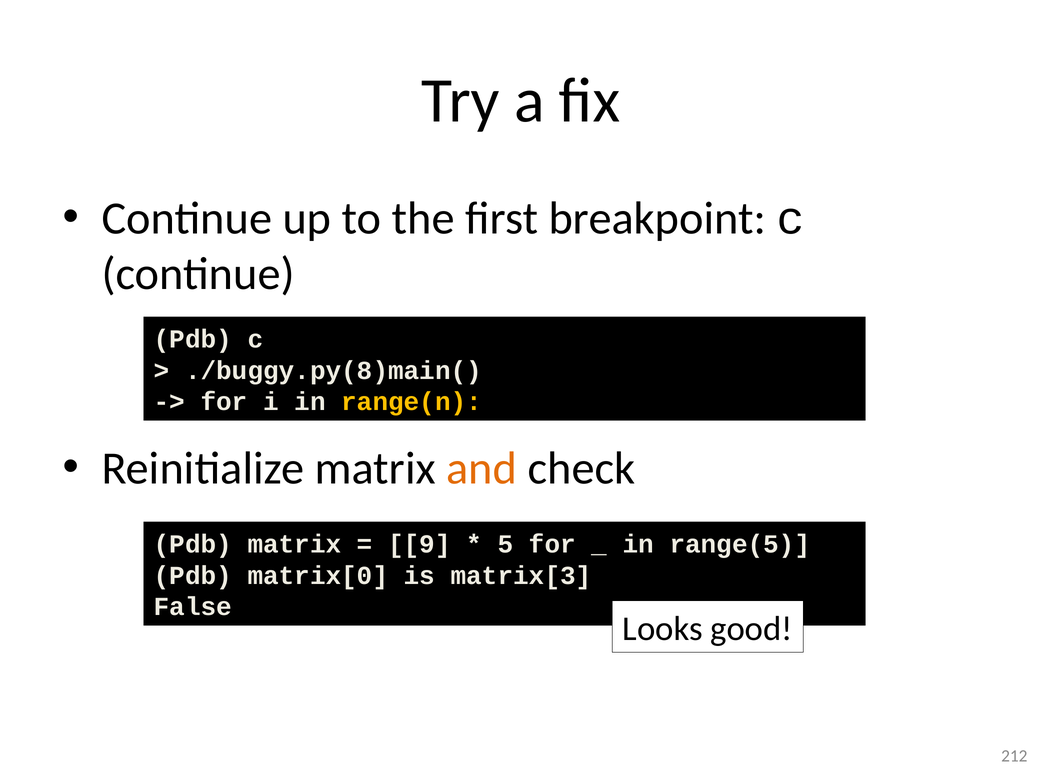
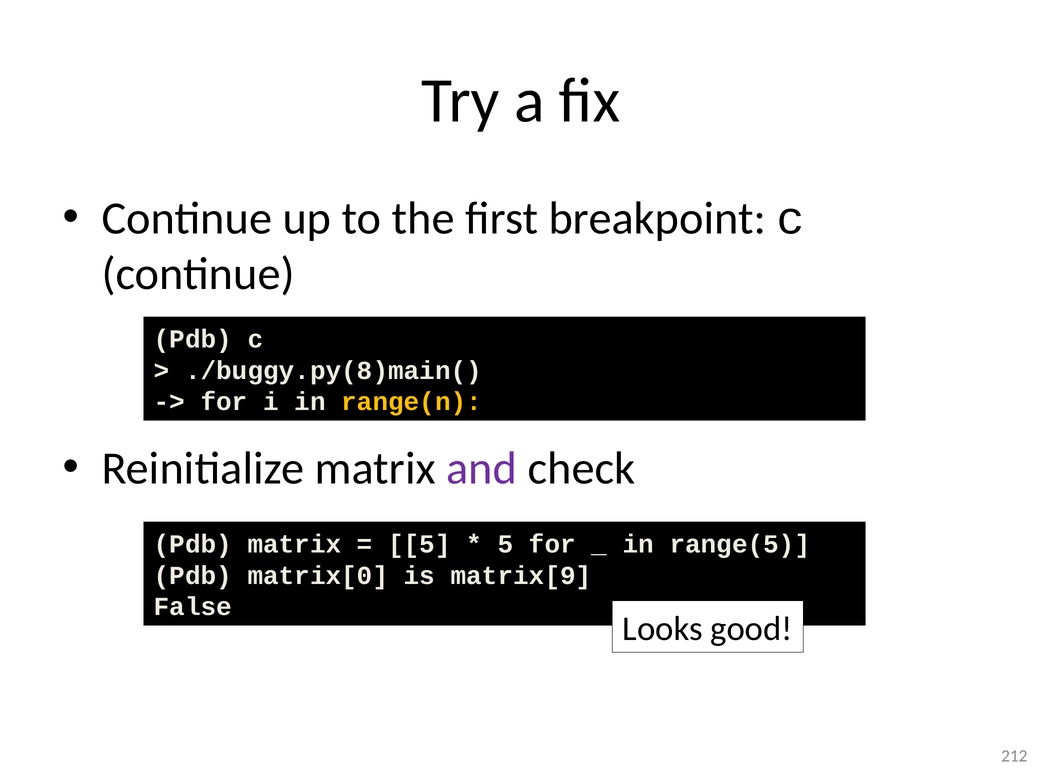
and colour: orange -> purple (482, 469)
9: 9 -> 5 (419, 545)
matrix[3: matrix[3 -> matrix[9 (521, 576)
